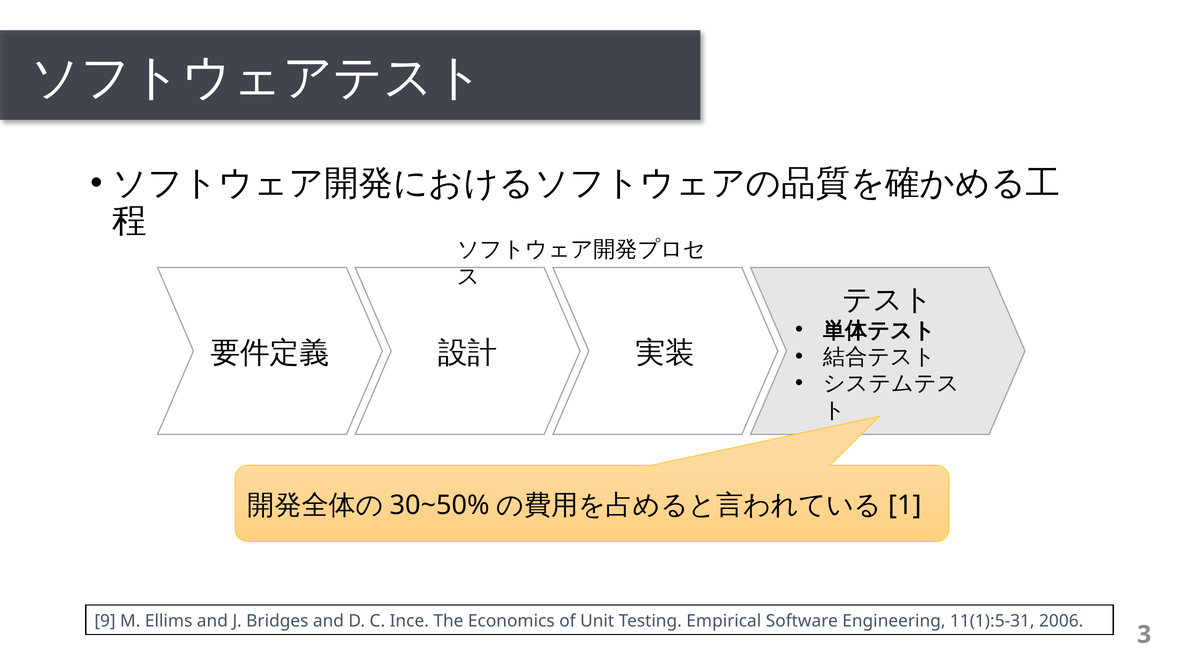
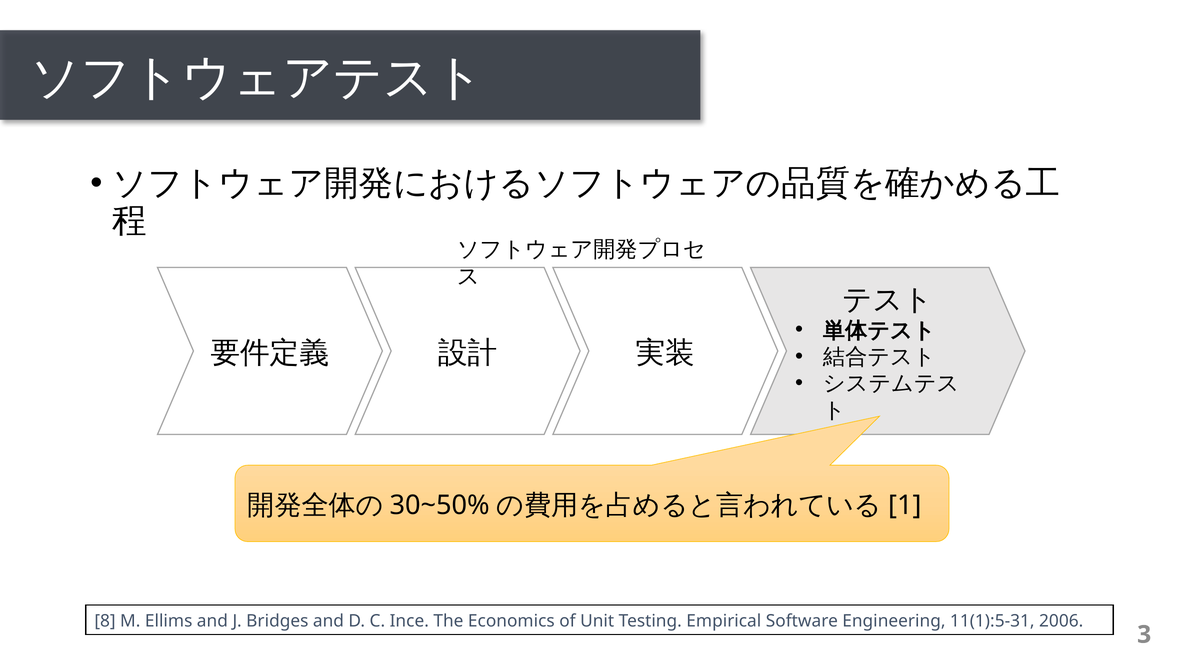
9: 9 -> 8 (105, 621)
